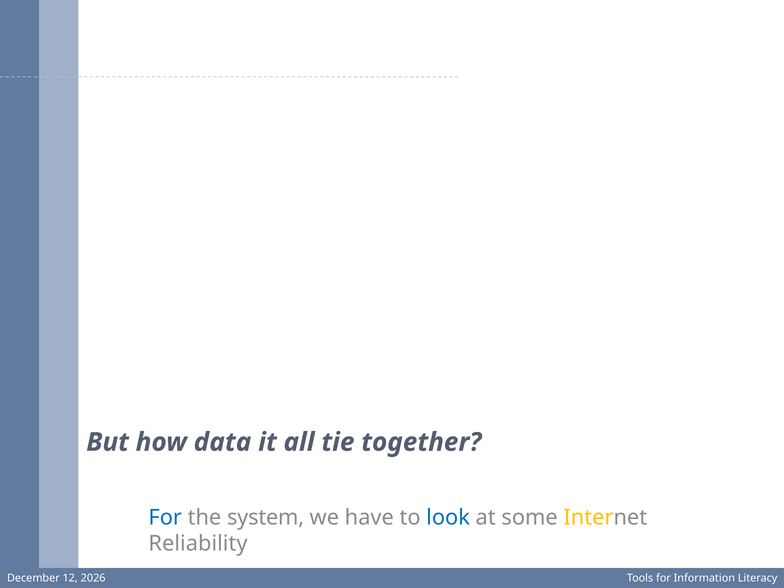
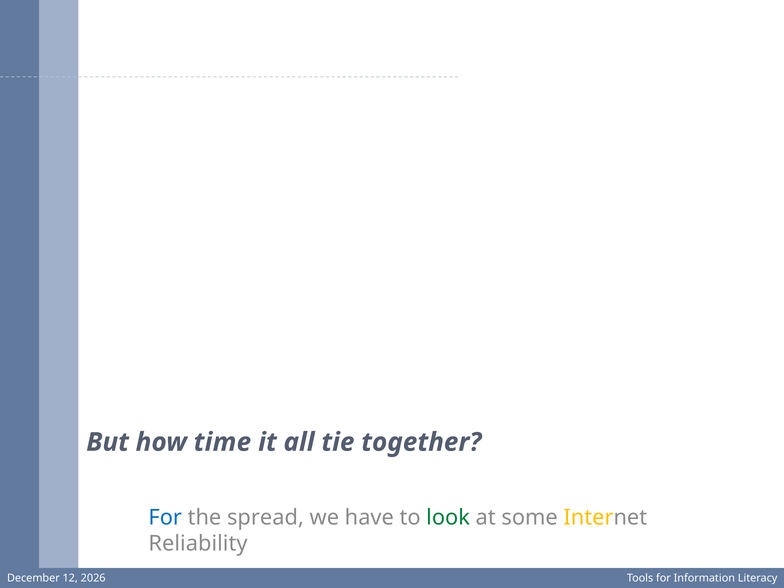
data: data -> time (222, 442)
system: system -> spread (265, 518)
look colour: blue -> green (448, 518)
